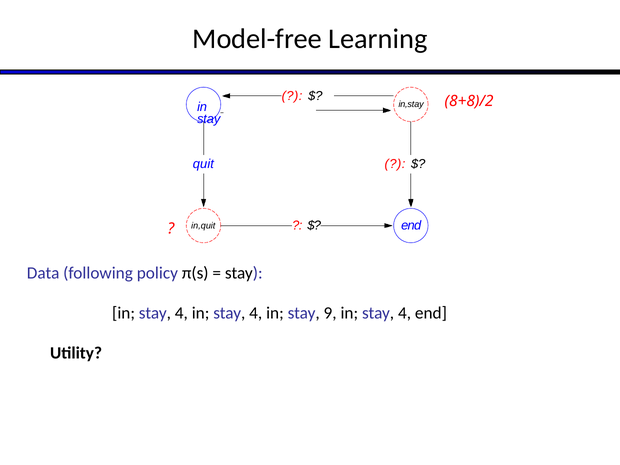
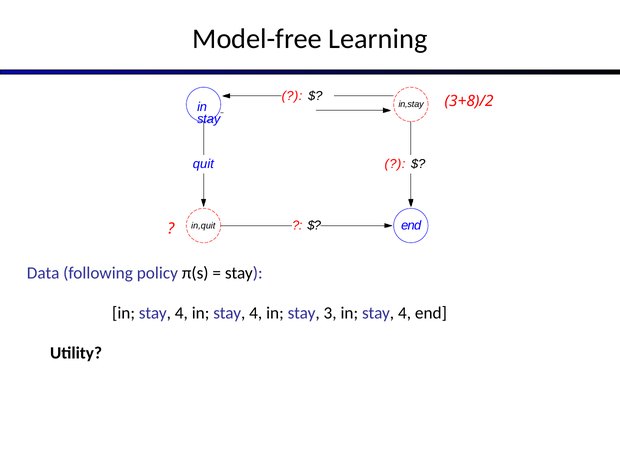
8+8)/2: 8+8)/2 -> 3+8)/2 (469, 101)
9: 9 -> 3 (330, 313)
